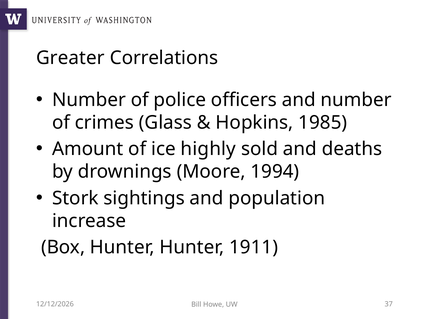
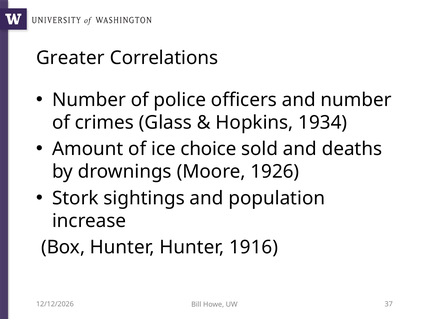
1985: 1985 -> 1934 (323, 122)
highly: highly -> choice (208, 149)
1994: 1994 -> 1926 (275, 172)
1911: 1911 -> 1916 (254, 247)
